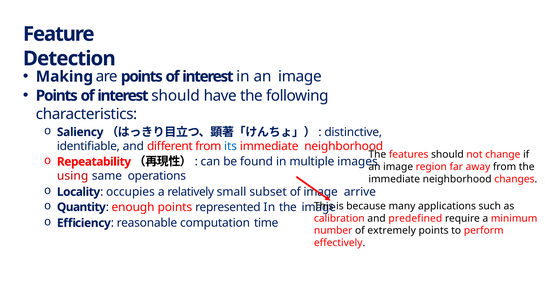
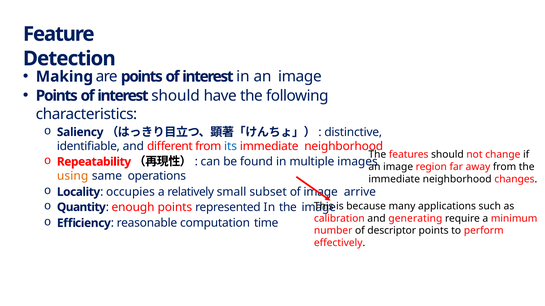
using colour: red -> orange (73, 176)
predefined: predefined -> generating (415, 219)
extremely: extremely -> descriptor (392, 231)
